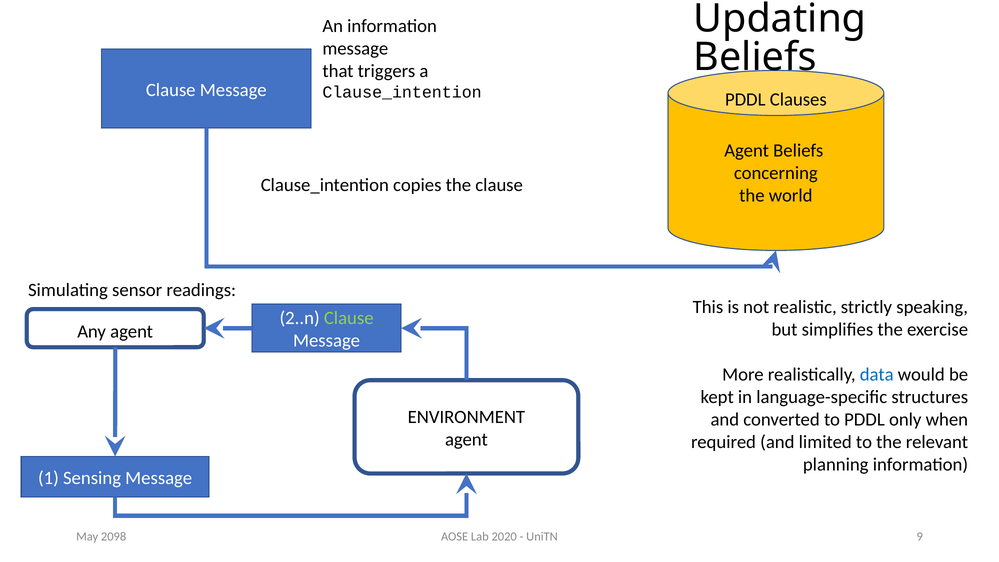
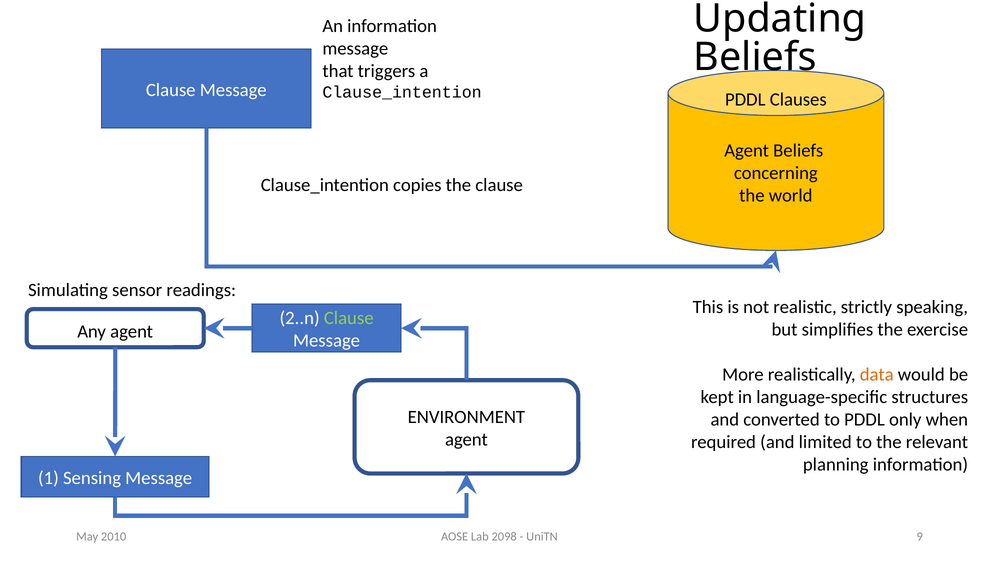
data colour: blue -> orange (877, 375)
2020: 2020 -> 2098 (504, 537)
2098: 2098 -> 2010 (114, 537)
